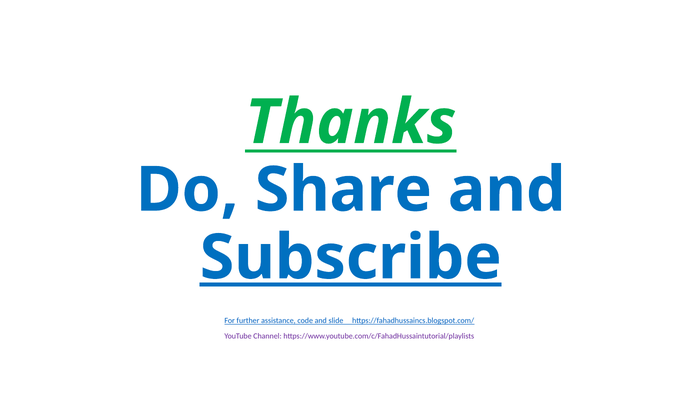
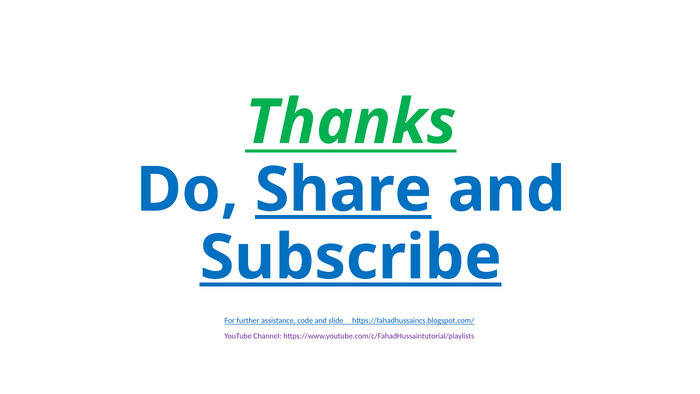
Share underline: none -> present (343, 190)
